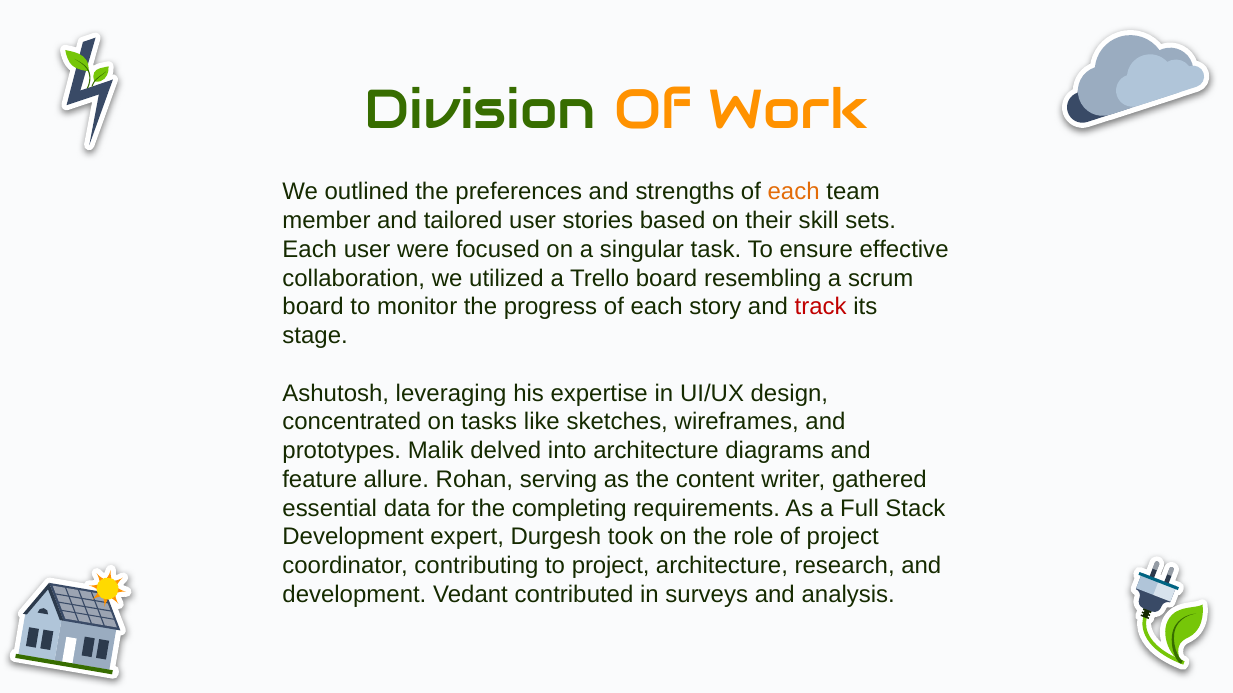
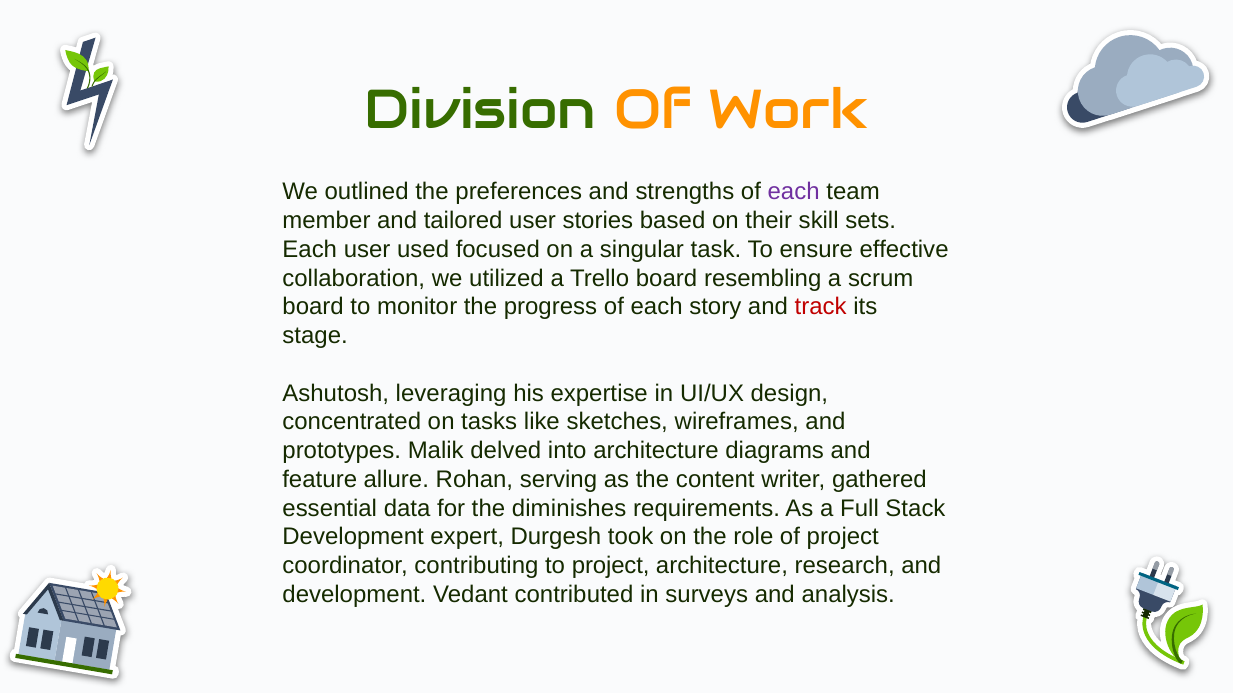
each colour: orange -> purple (794, 192)
were: were -> used (423, 250)
completing: completing -> diminishes (569, 509)
